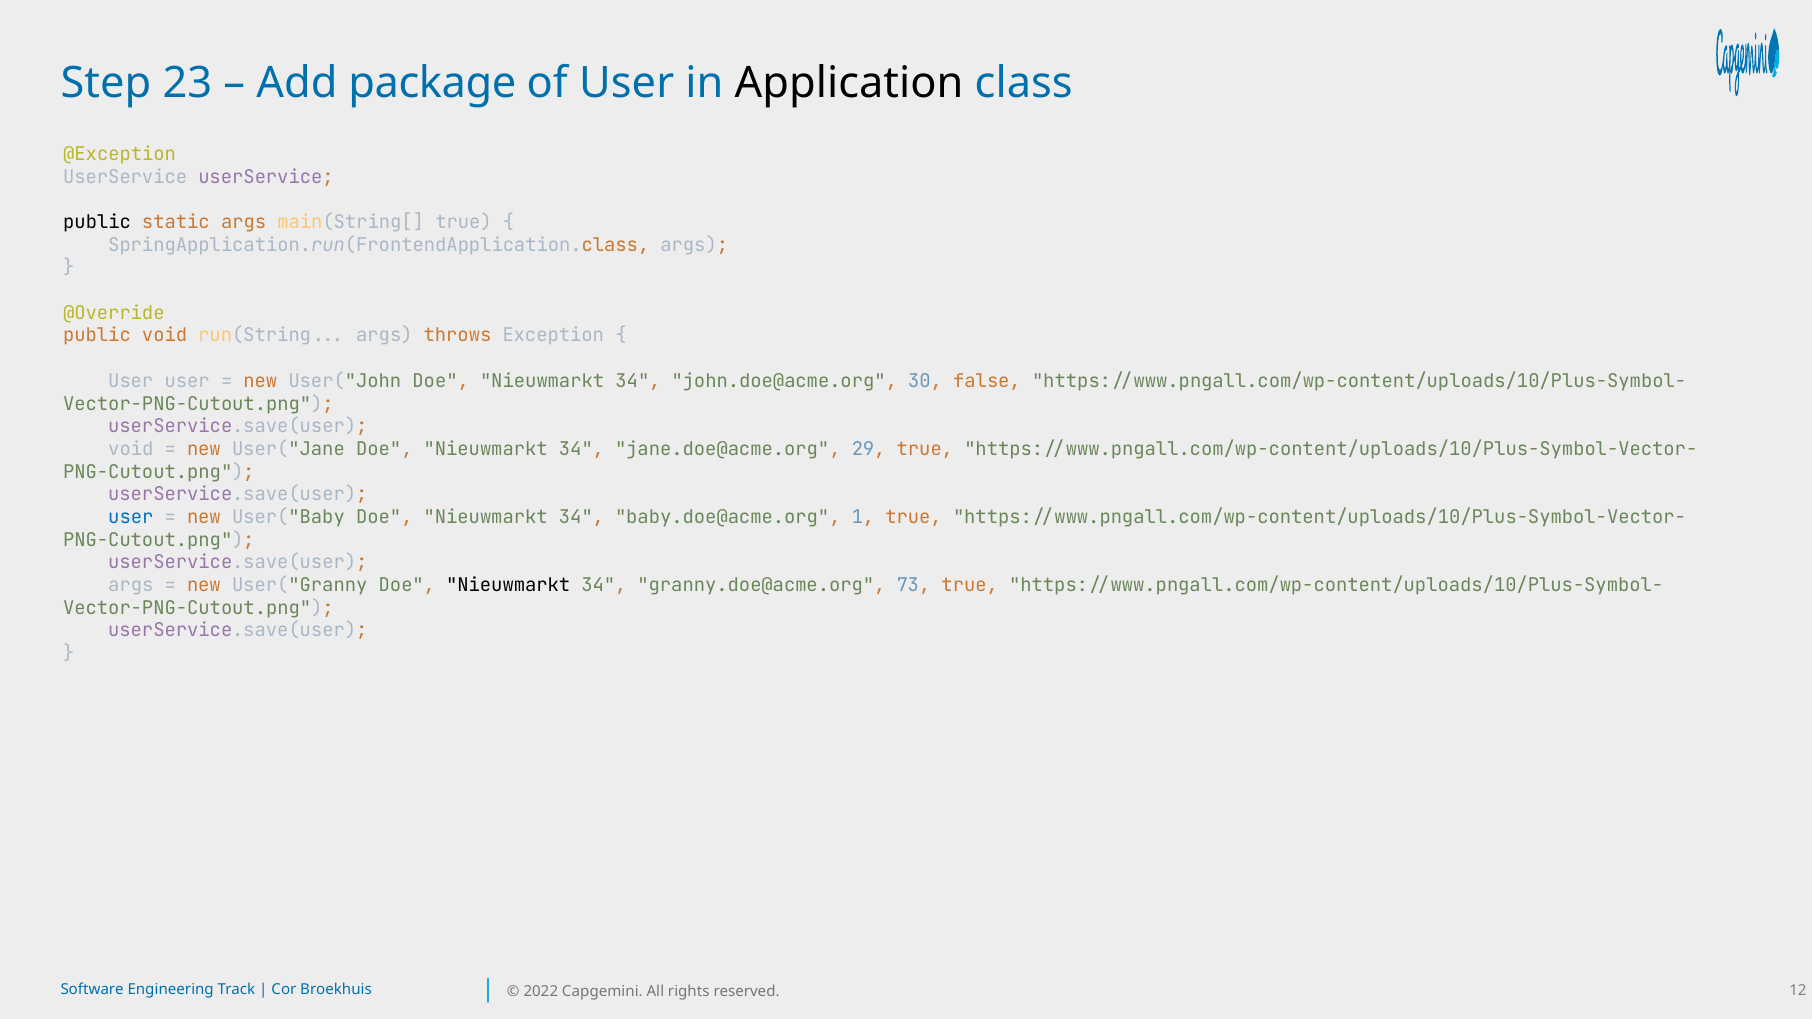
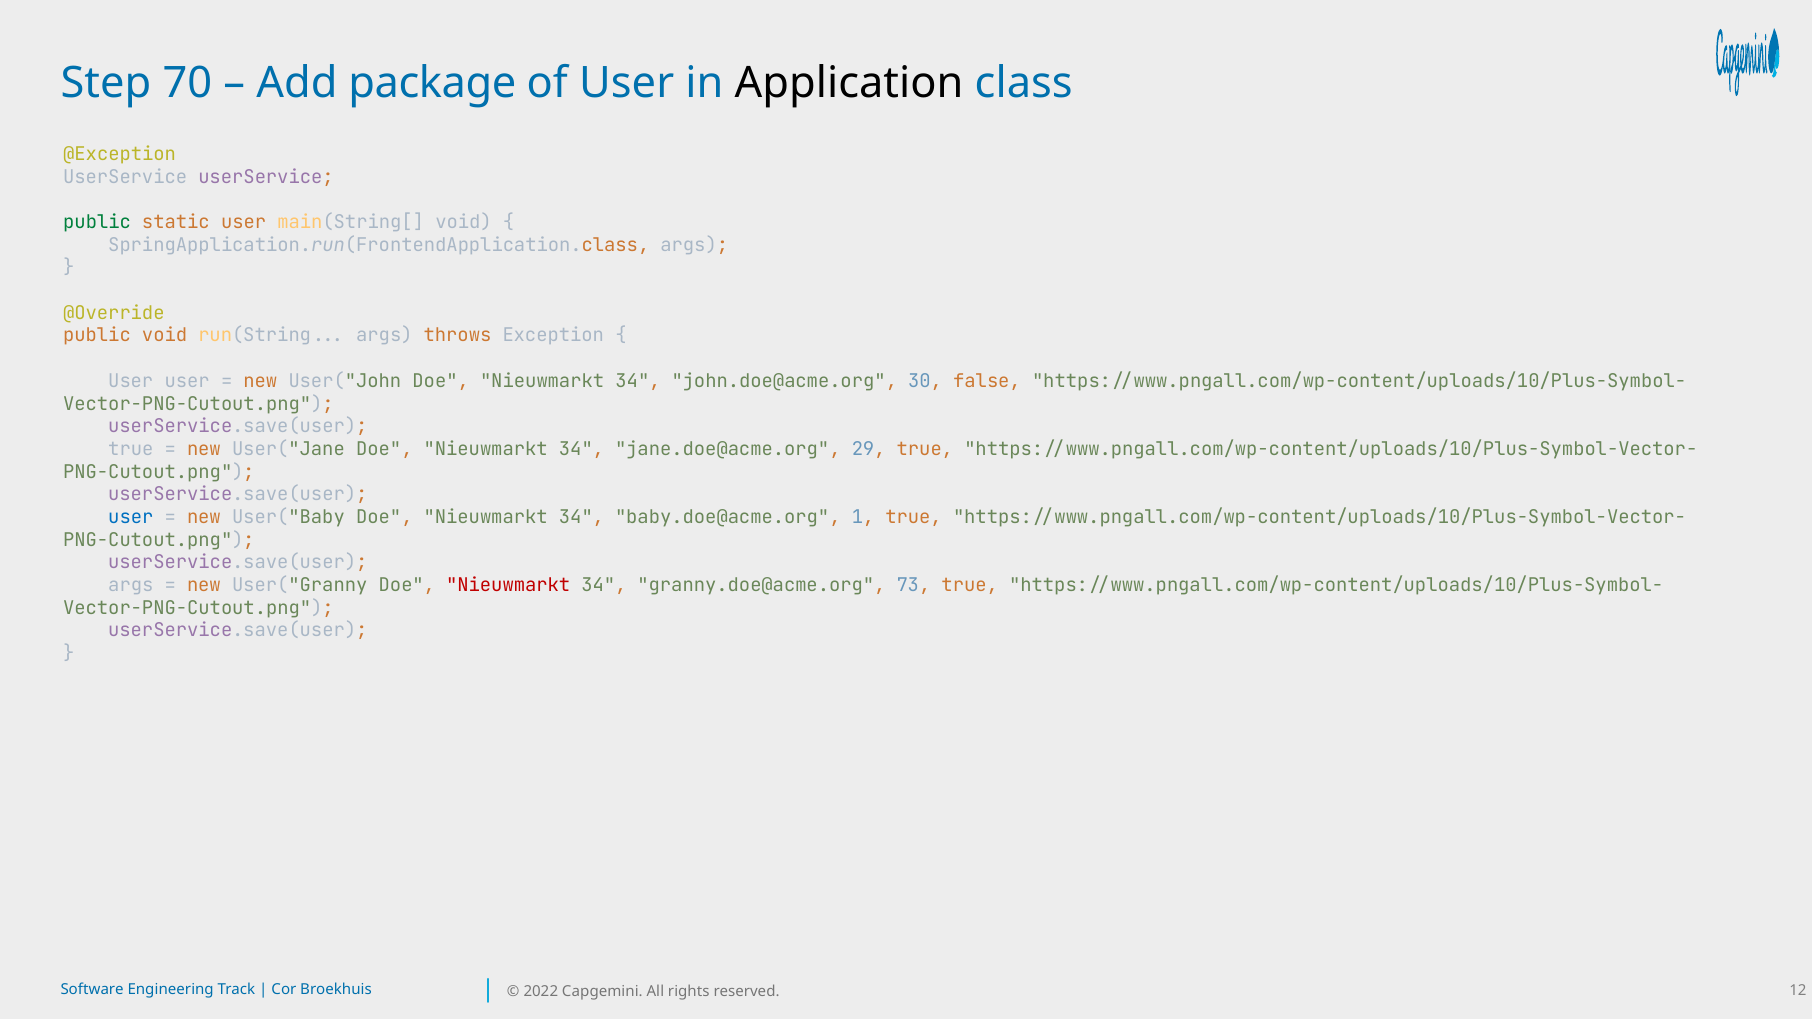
23: 23 -> 70 (187, 83)
public colour: black -> green (97, 222)
static args: args -> user (244, 222)
main(String[ true: true -> void (464, 222)
void: void -> true (131, 449)
Nieuwmarkt colour: black -> red (508, 585)
